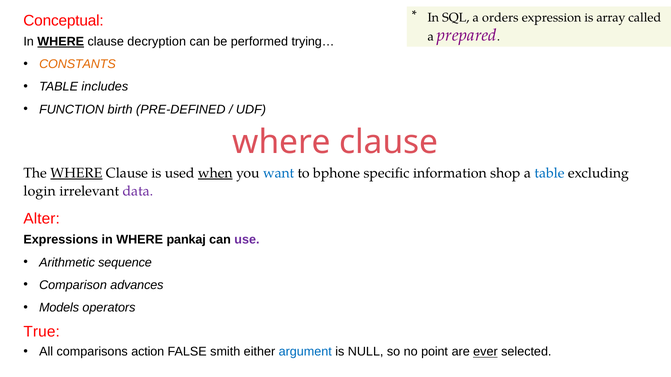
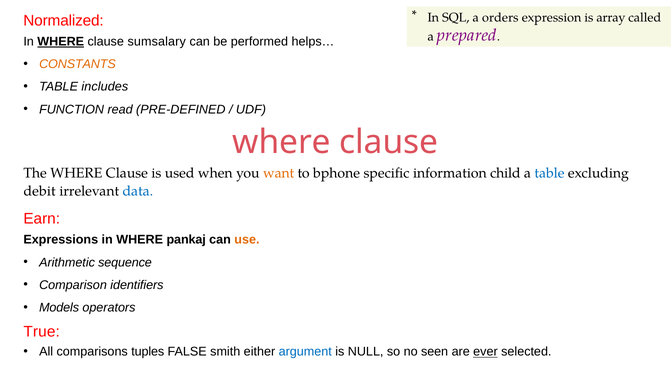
Conceptual: Conceptual -> Normalized (64, 20)
decryption: decryption -> sumsalary (157, 42)
trying…: trying… -> helps… (313, 42)
birth: birth -> read (120, 110)
WHERE underline: present -> none (76, 173)
when underline: present -> none (215, 173)
want colour: blue -> orange (279, 173)
shop: shop -> child (505, 173)
login: login -> debit (40, 191)
data colour: purple -> blue (138, 191)
Alter: Alter -> Earn (42, 219)
use colour: purple -> orange (247, 240)
advances: advances -> identifiers (137, 285)
action: action -> tuples (148, 352)
point: point -> seen (435, 352)
